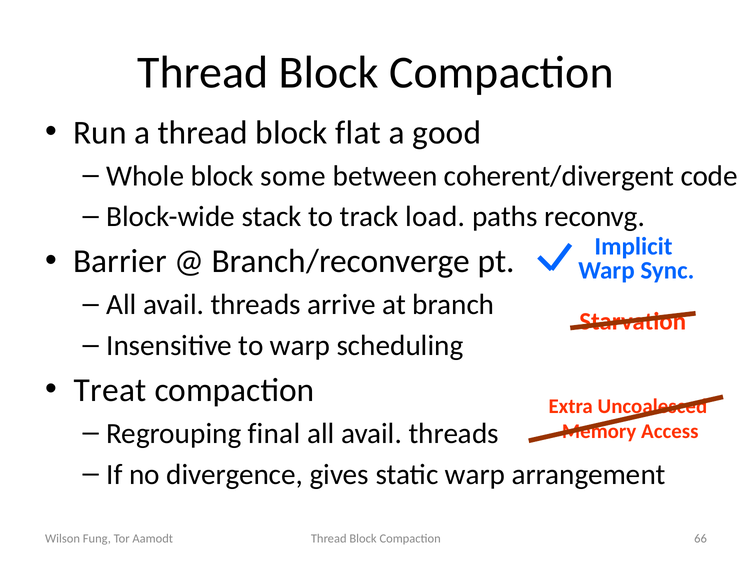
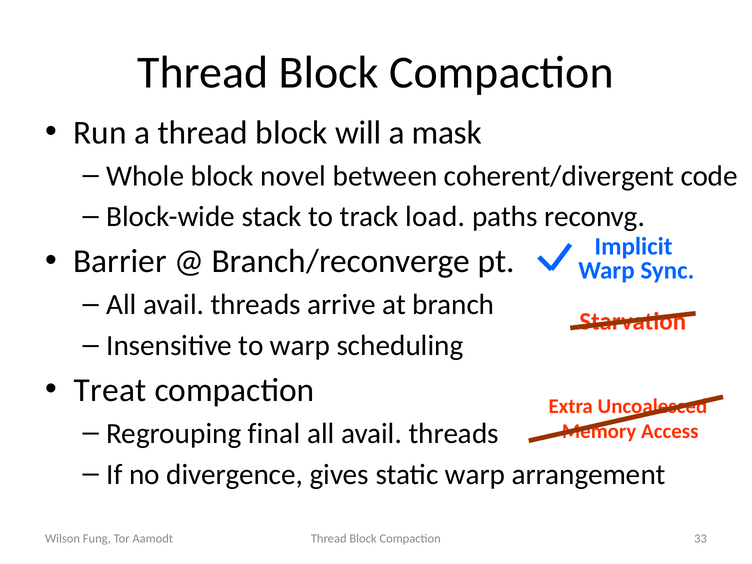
flat: flat -> will (358, 133)
good: good -> mask (447, 133)
some: some -> novel (293, 176)
66: 66 -> 33 (701, 538)
